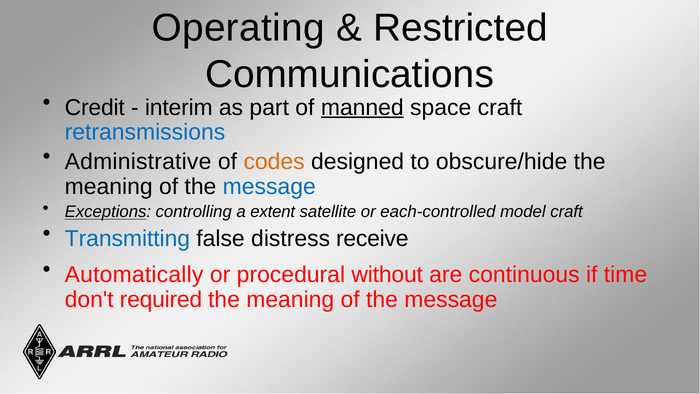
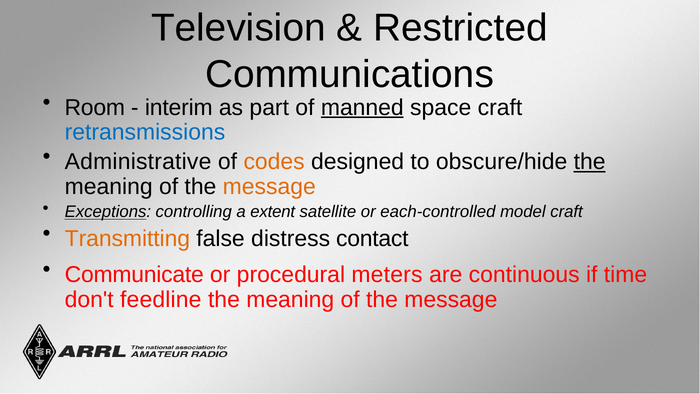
Operating: Operating -> Television (238, 28)
Credit: Credit -> Room (95, 107)
the underline: none -> present (590, 162)
message colour: blue -> orange (269, 186)
Transmitting colour: blue -> orange (127, 239)
receive: receive -> contact (372, 239)
Automatically: Automatically -> Communicate (134, 275)
without: without -> meters (387, 275)
required: required -> feedline (161, 299)
